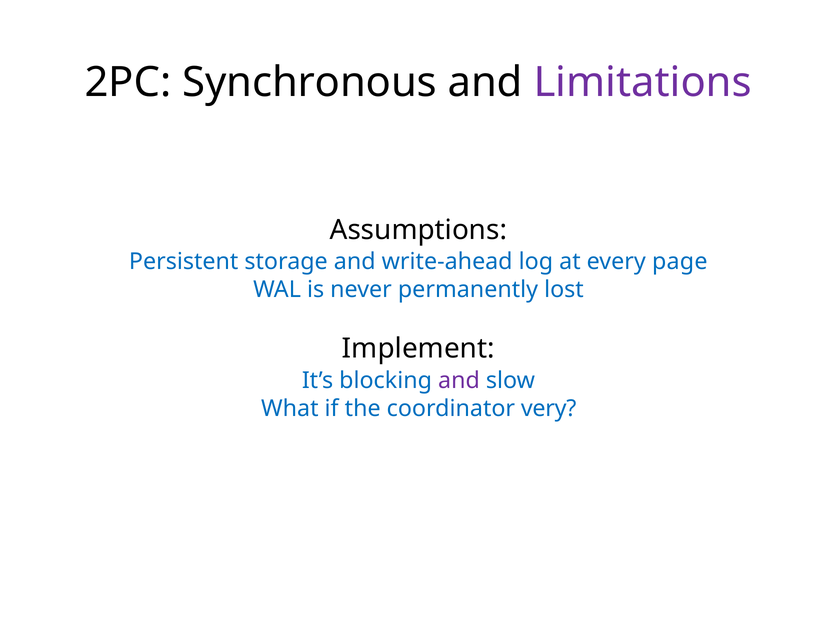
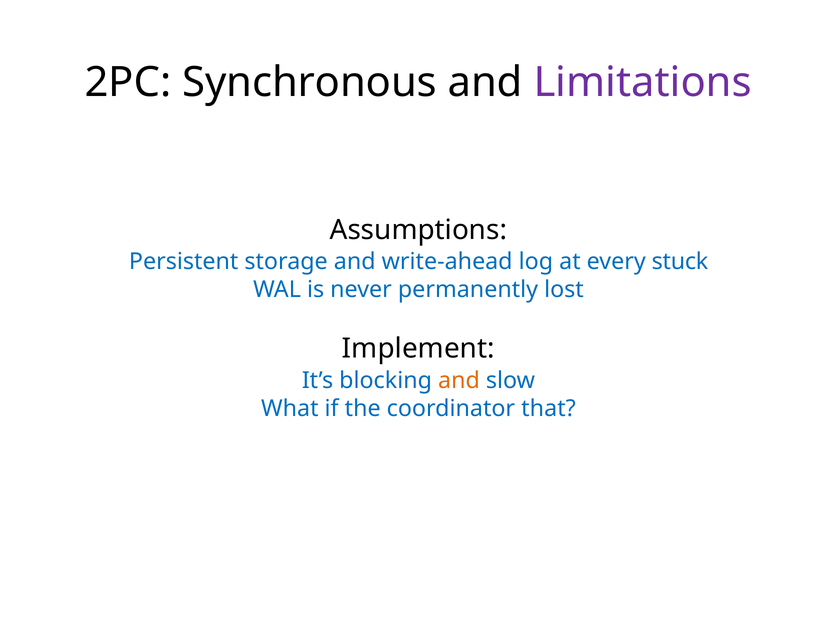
page: page -> stuck (680, 262)
and colour: purple -> orange (459, 380)
very: very -> that (549, 408)
